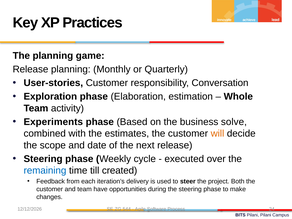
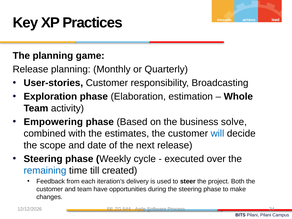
Conversation: Conversation -> Broadcasting (220, 83)
Experiments: Experiments -> Empowering (53, 122)
will colour: orange -> blue (217, 134)
